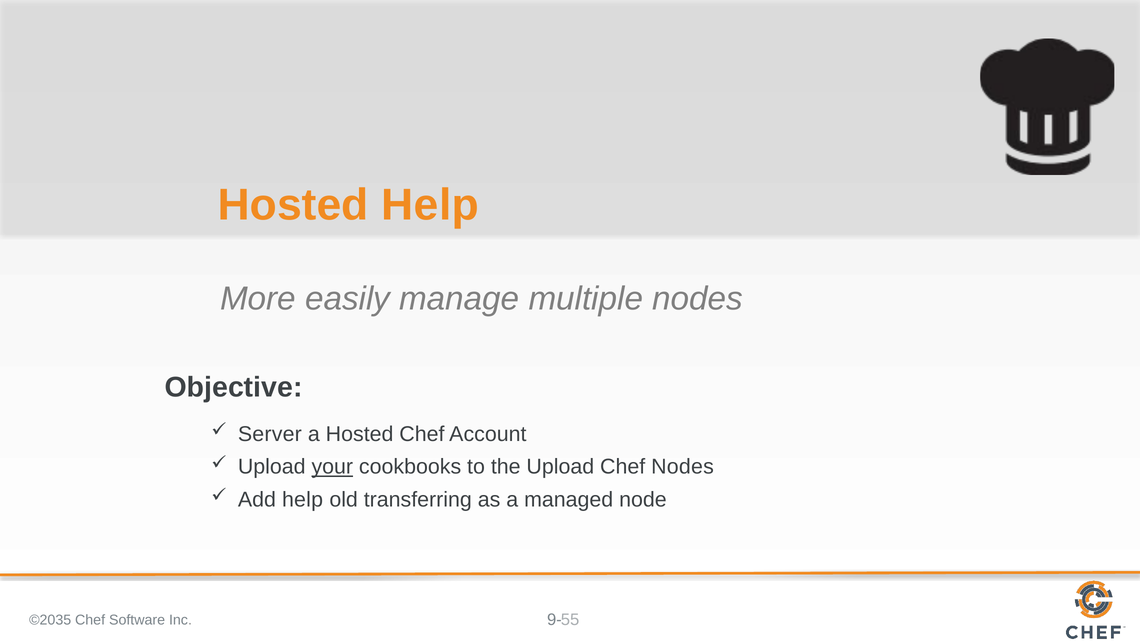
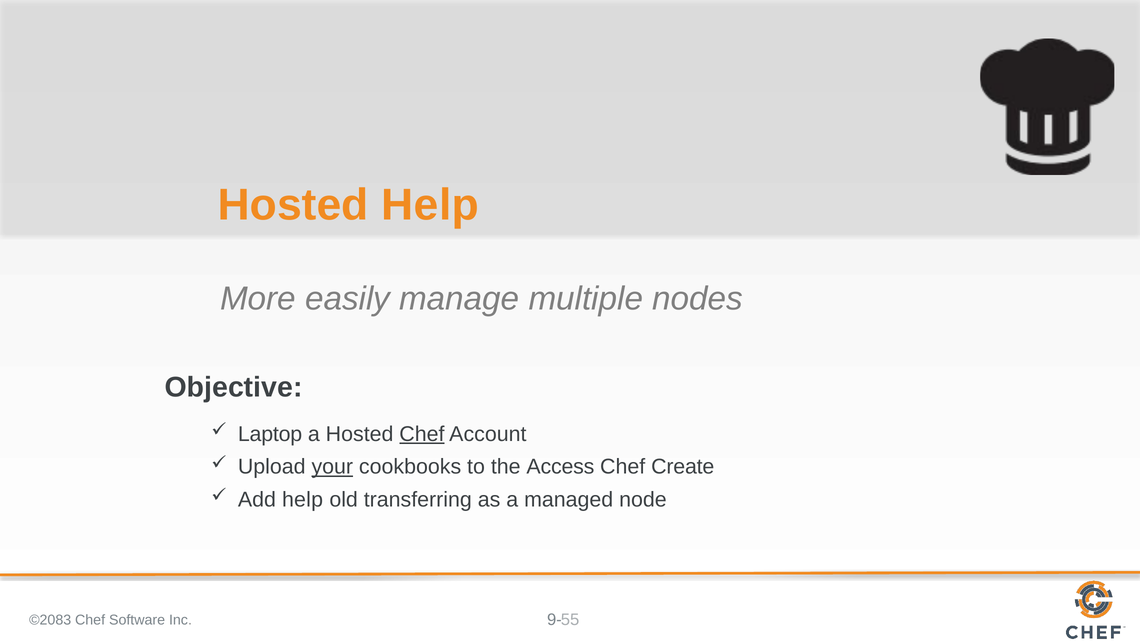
Server: Server -> Laptop (270, 434)
Chef underline: none -> present (422, 434)
the Upload: Upload -> Access (560, 467)
Chef Nodes: Nodes -> Create (683, 467)
©2035: ©2035 -> ©2083 (50, 620)
